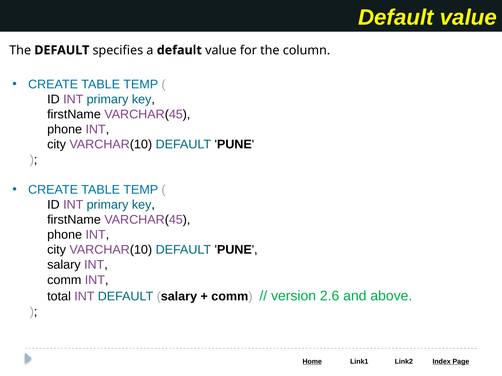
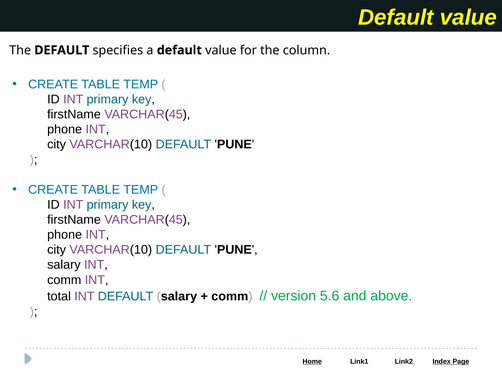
2.6: 2.6 -> 5.6 (330, 296)
